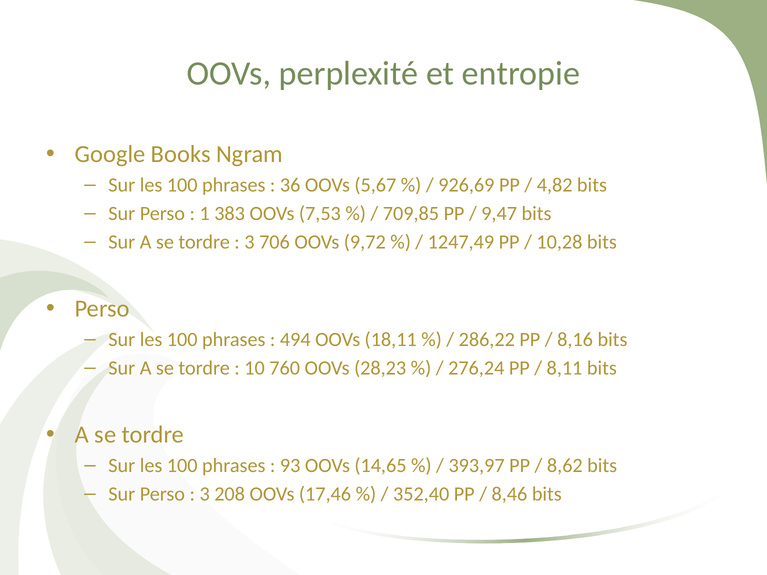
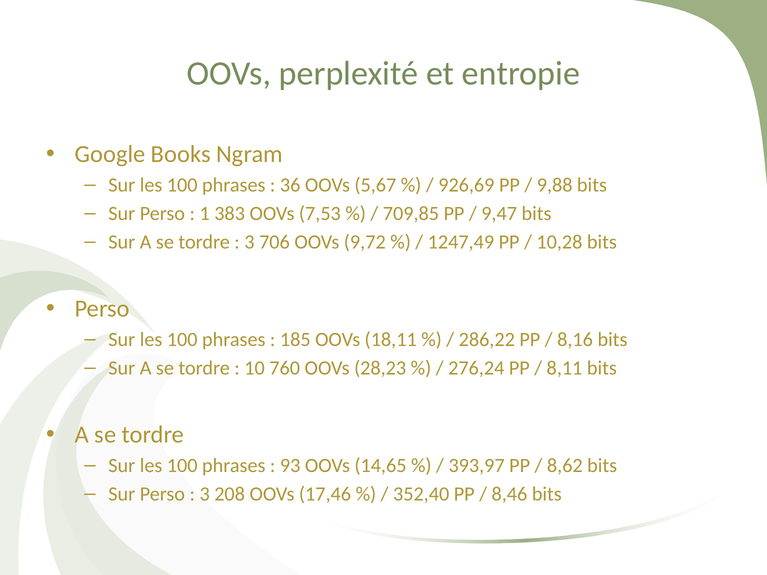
4,82: 4,82 -> 9,88 (555, 185)
494: 494 -> 185 (295, 340)
